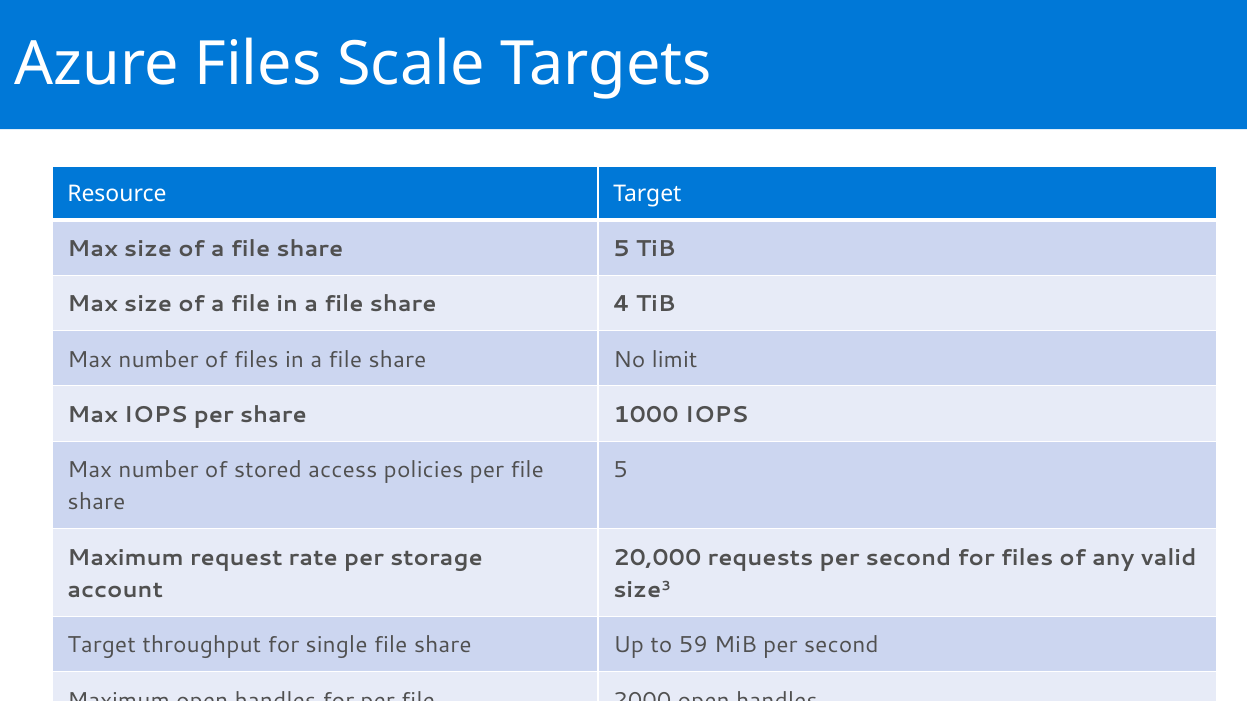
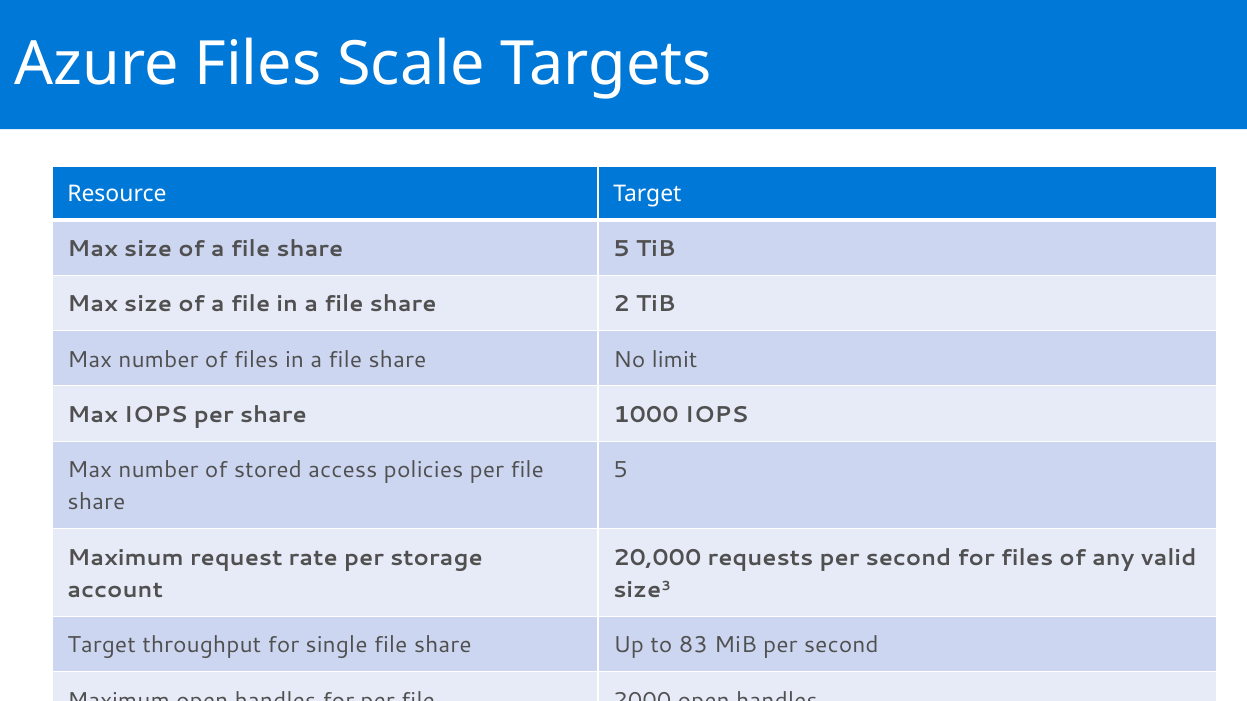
4: 4 -> 2 (621, 304)
59: 59 -> 83 (693, 646)
